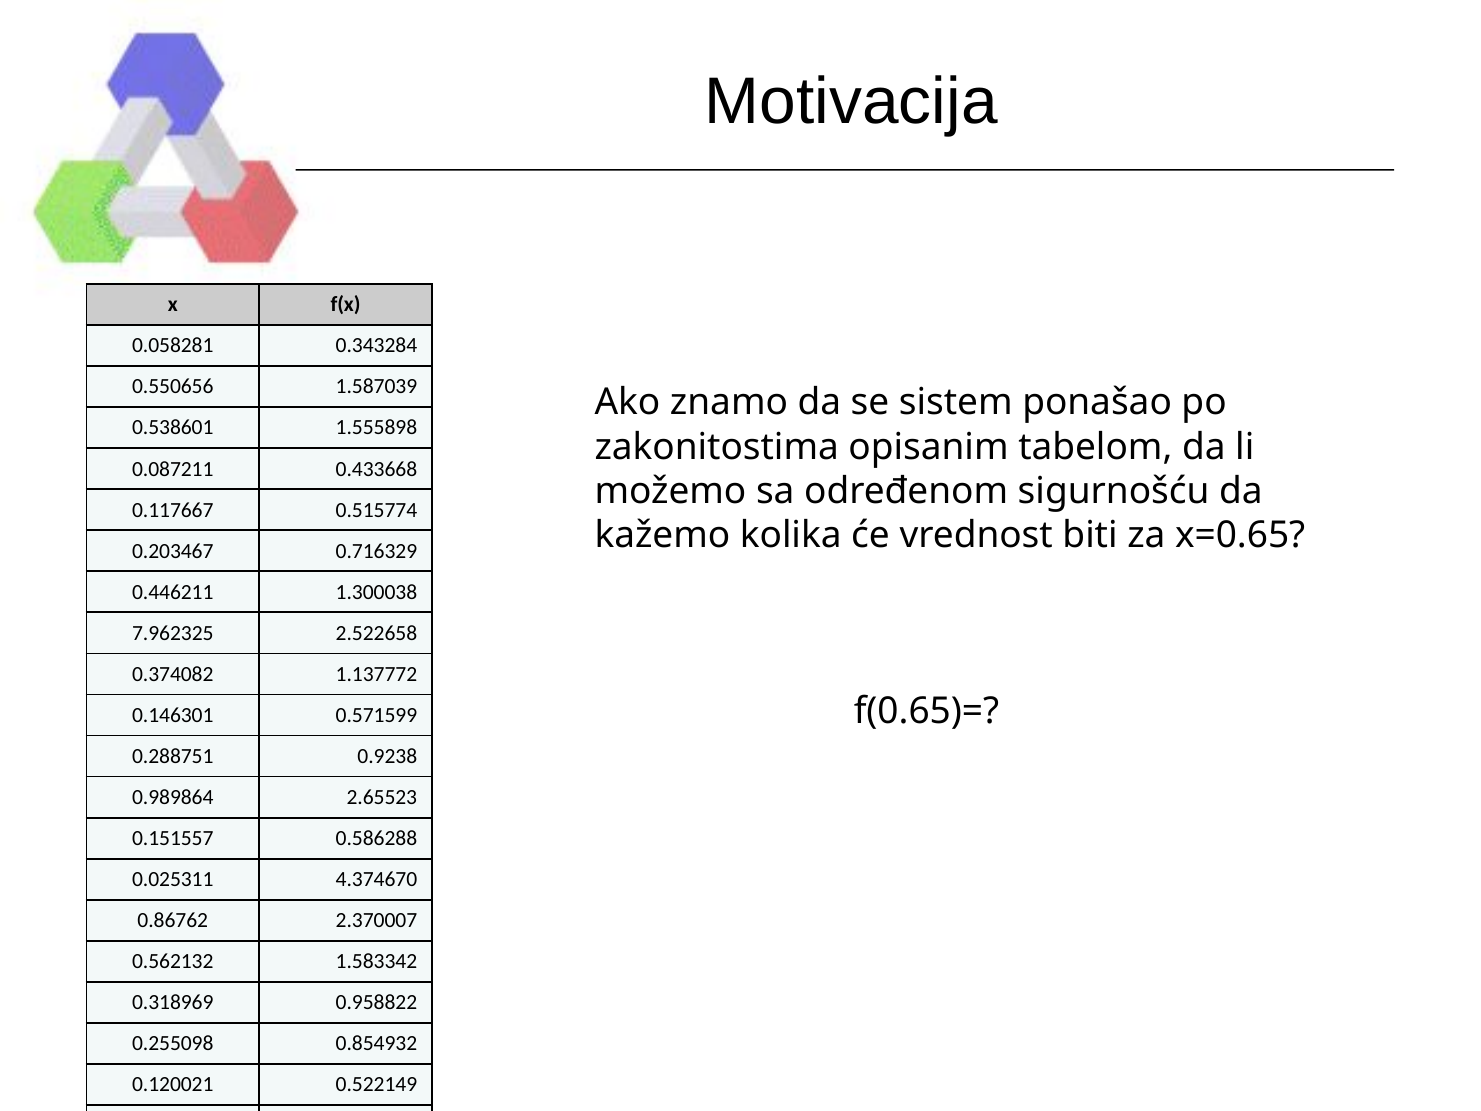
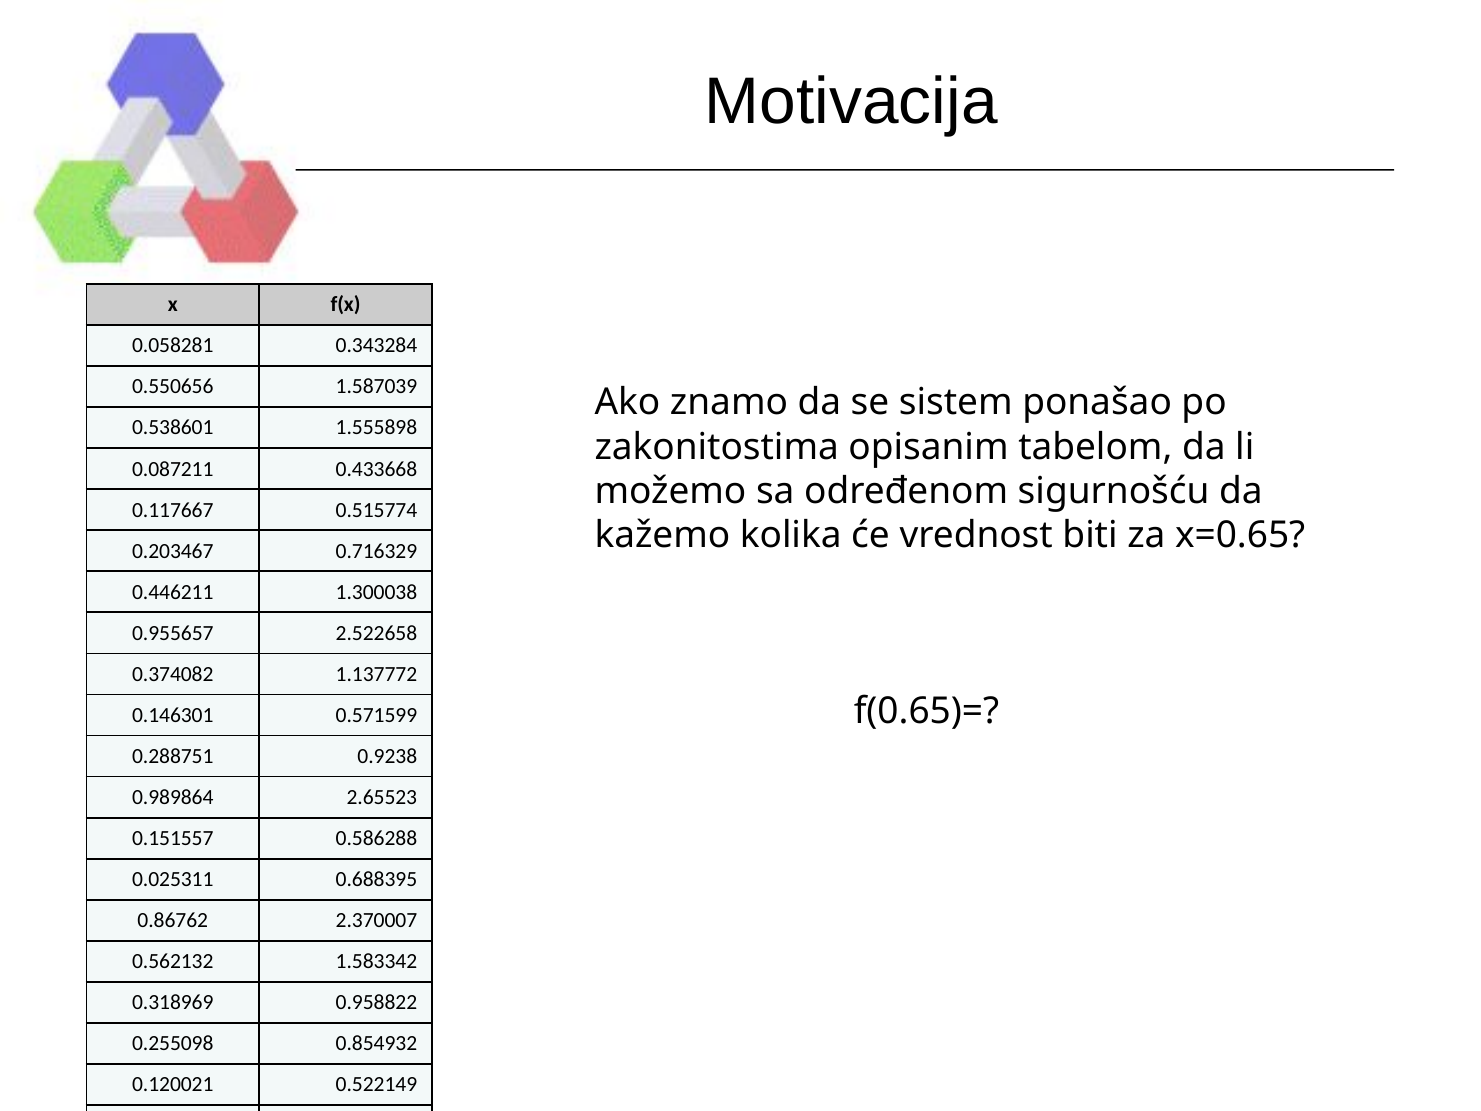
7.962325: 7.962325 -> 0.955657 (173, 633)
4.374670: 4.374670 -> 0.688395 (376, 879)
